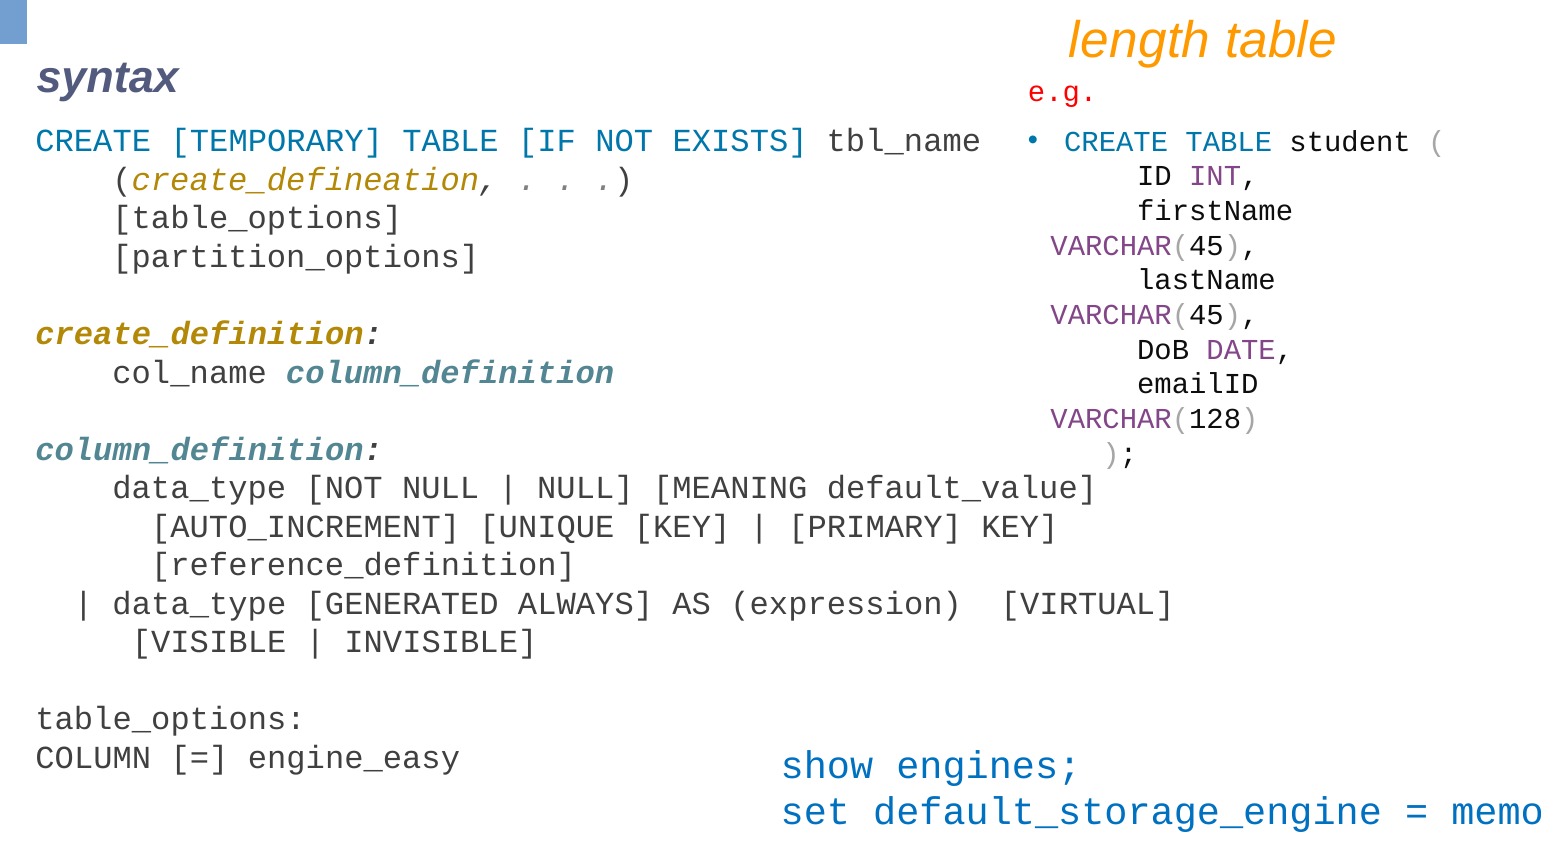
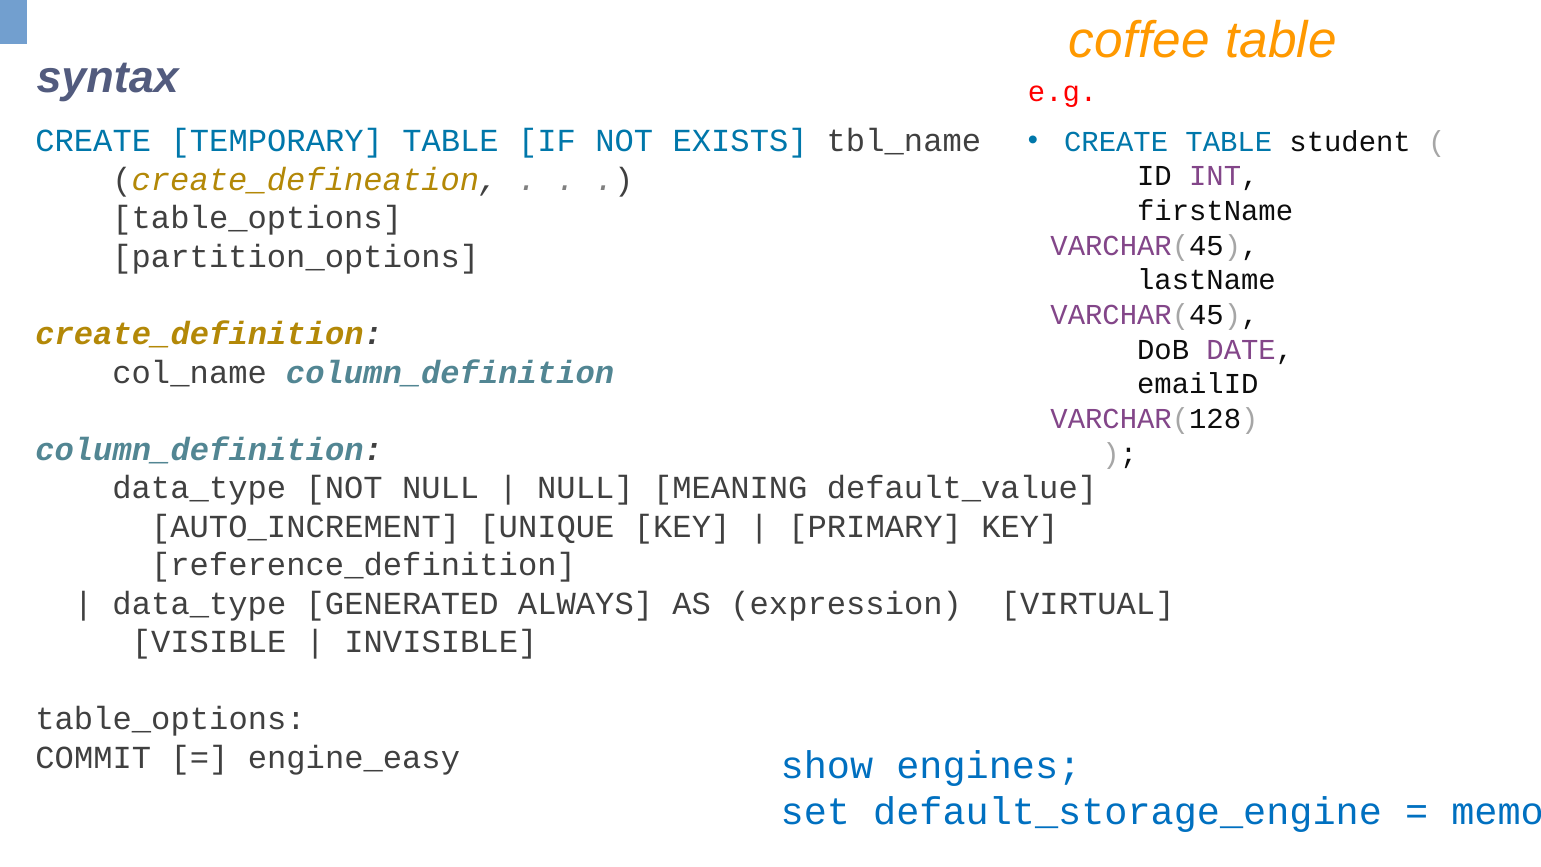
length: length -> coffee (1139, 40)
COLUMN: COLUMN -> COMMIT (93, 758)
